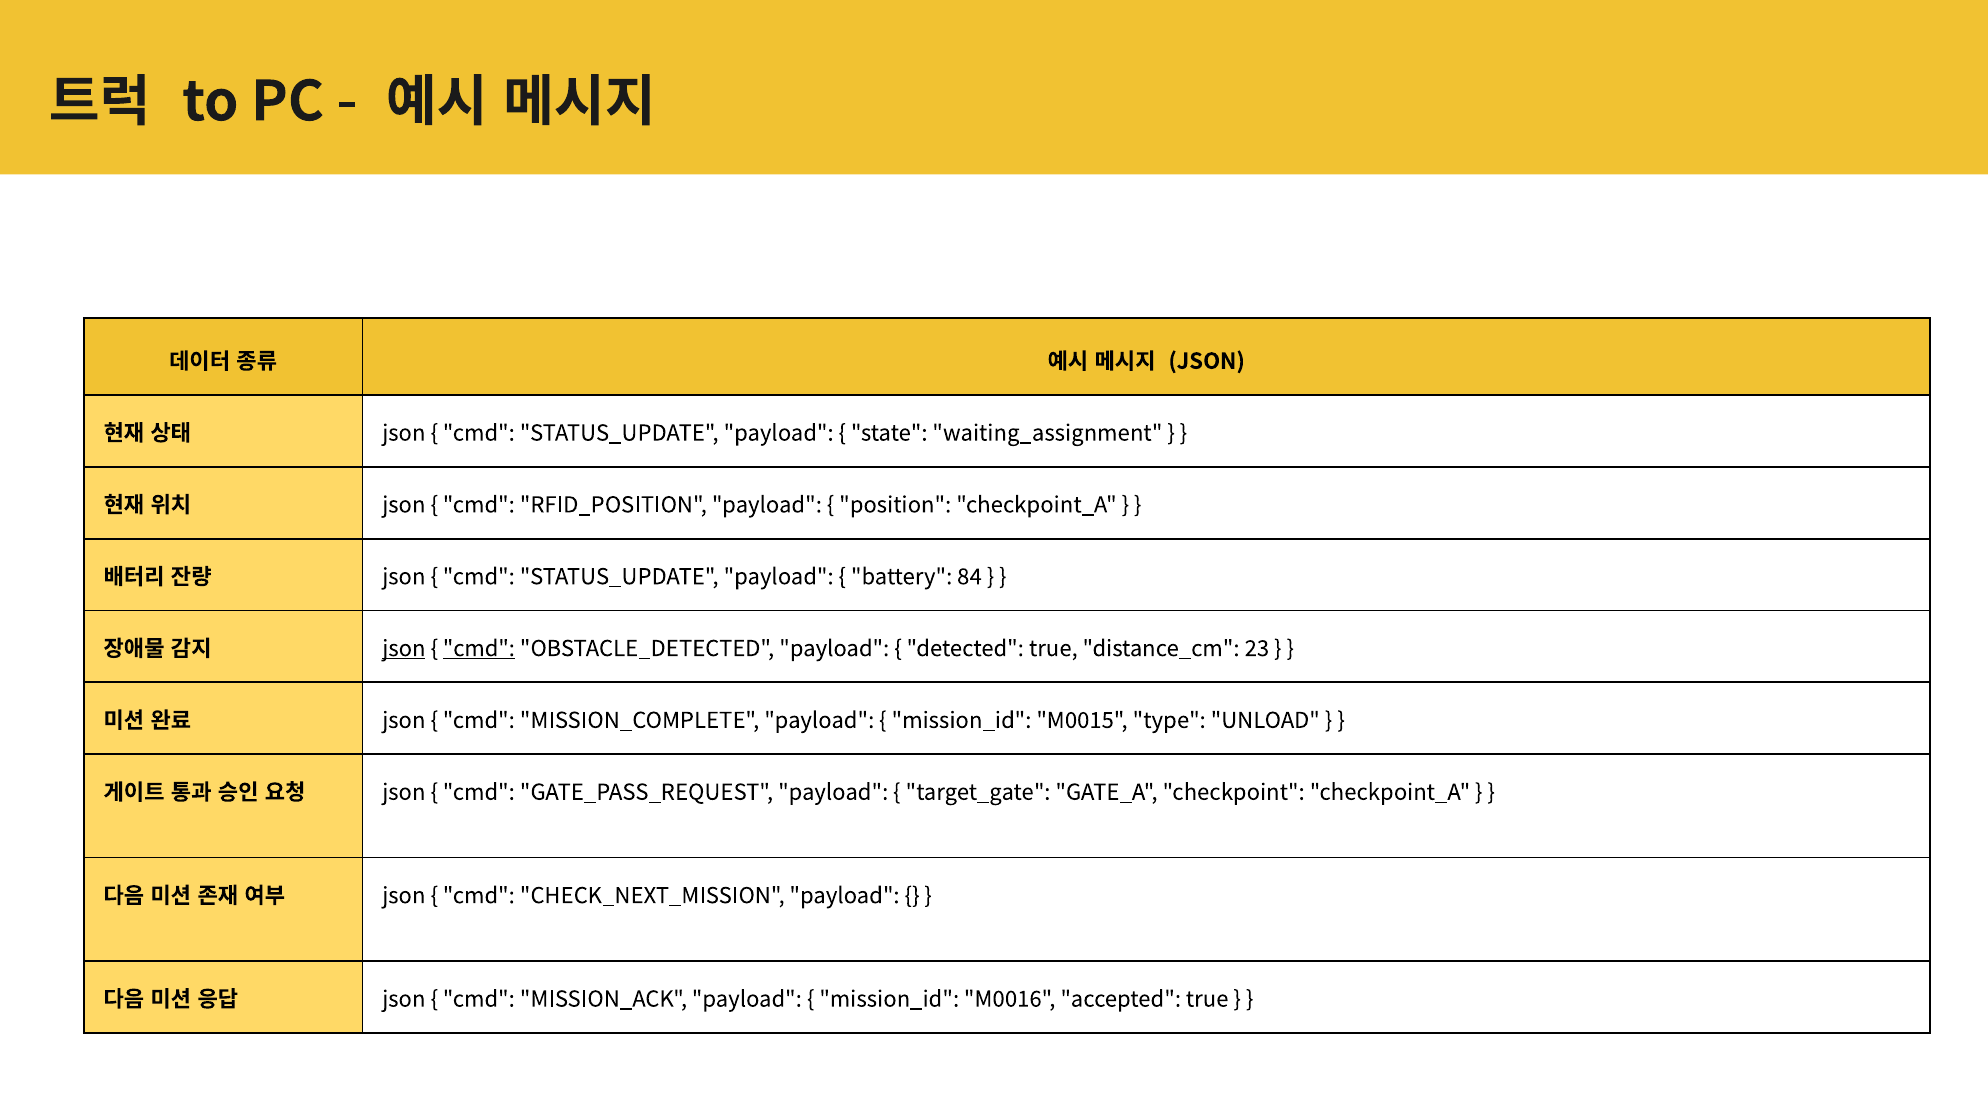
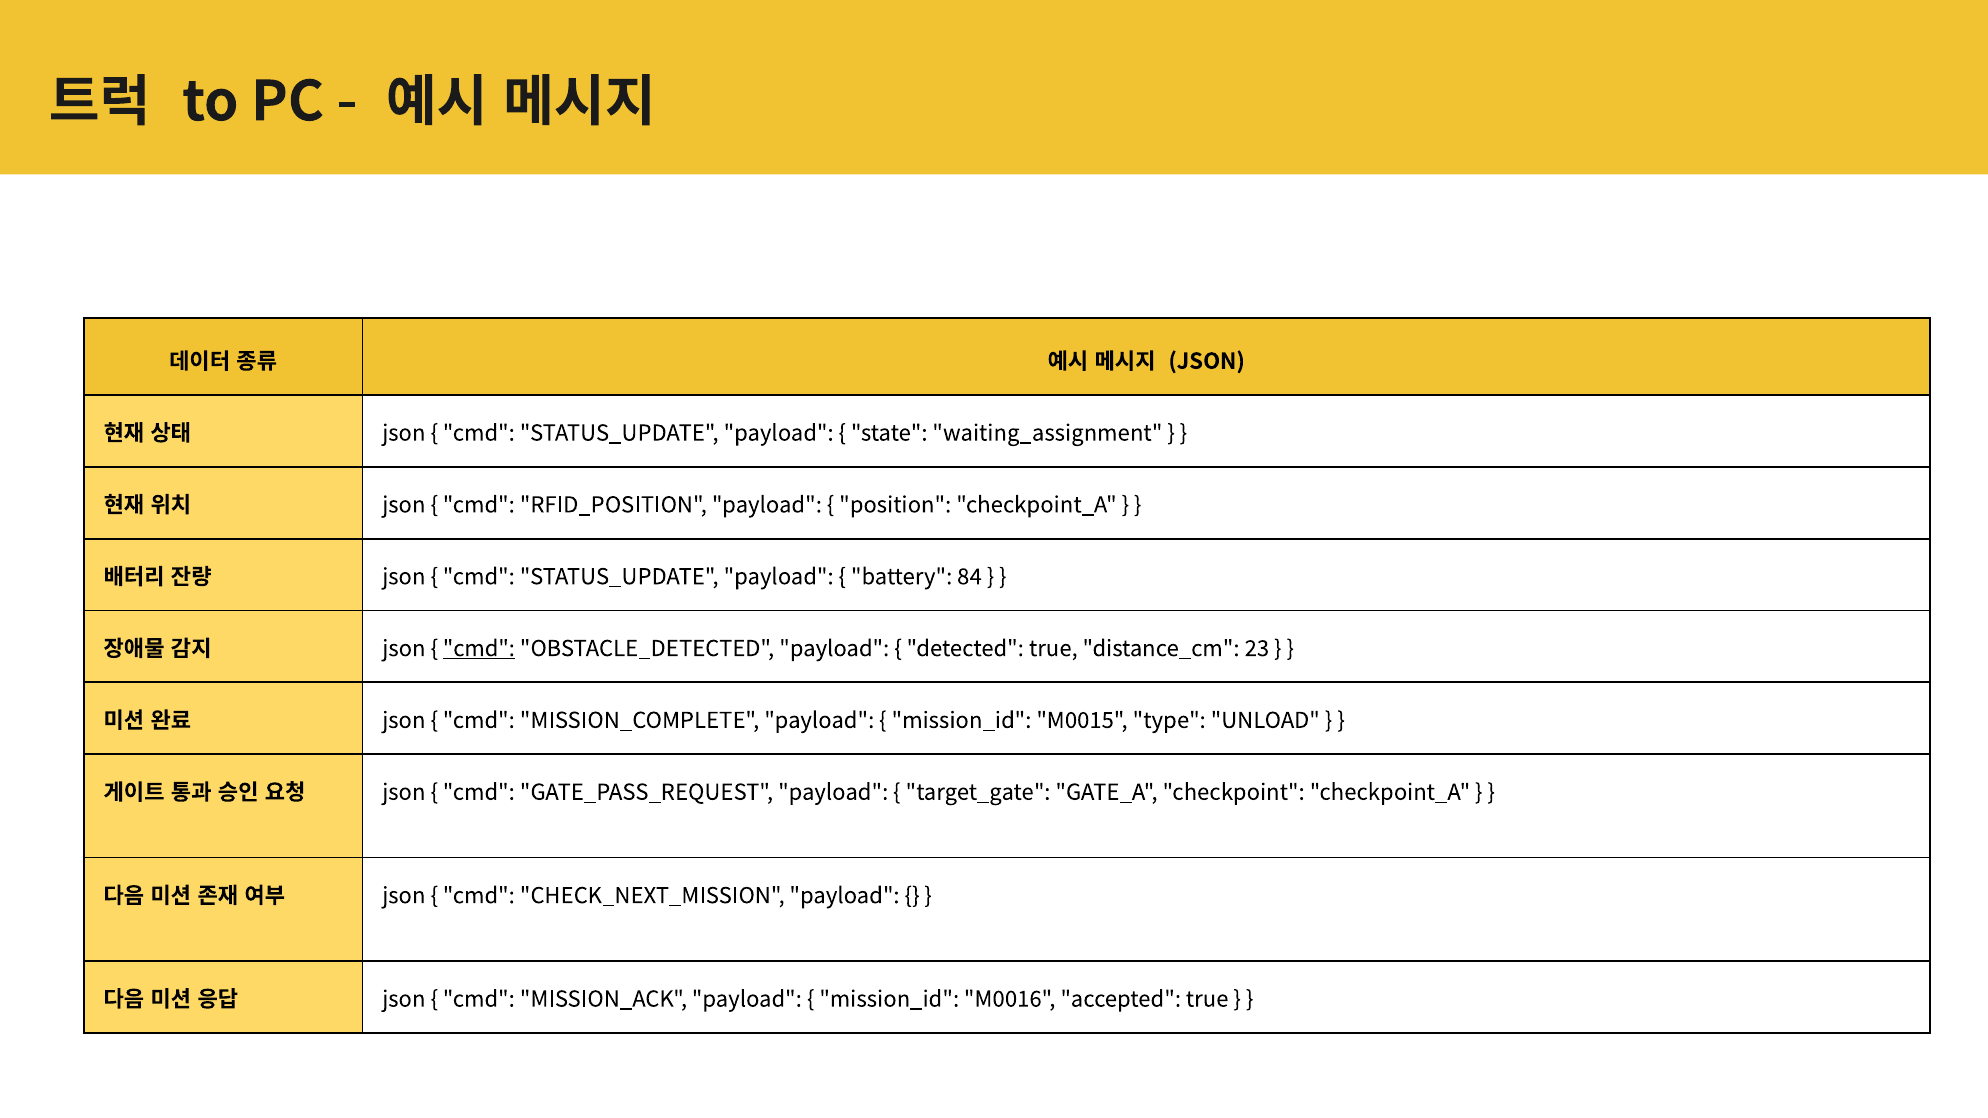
json underline: present -> none (404, 649)
